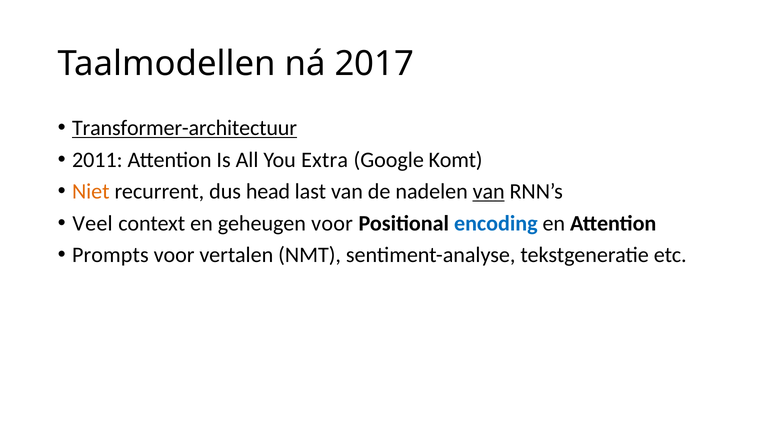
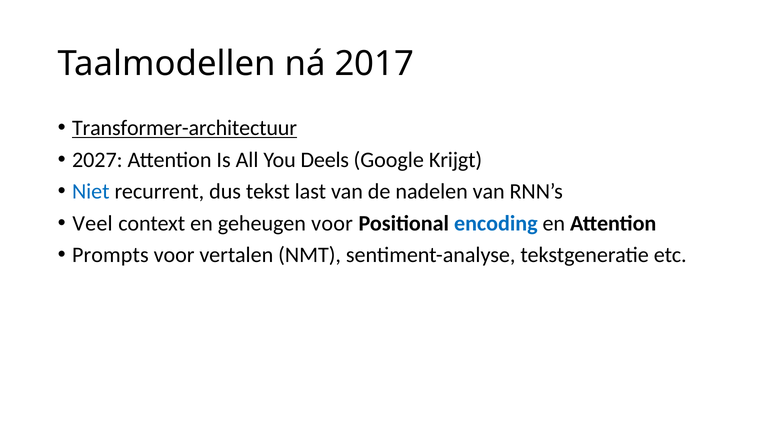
2011: 2011 -> 2027 (97, 160)
Extra: Extra -> Deels (325, 160)
Komt: Komt -> Krijgt (456, 160)
Niet colour: orange -> blue (91, 192)
head: head -> tekst (268, 192)
van underline: present -> none (489, 192)
